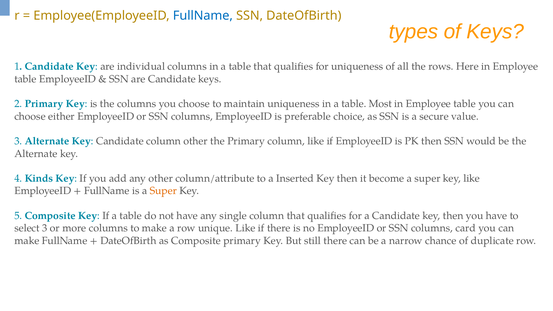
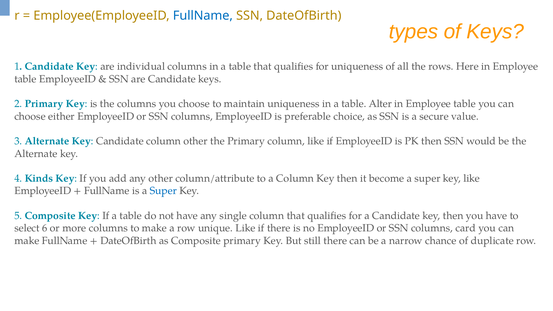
Most: Most -> Alter (380, 104)
a Inserted: Inserted -> Column (295, 178)
Super colour: orange -> blue (163, 191)
select 3: 3 -> 6 (45, 228)
